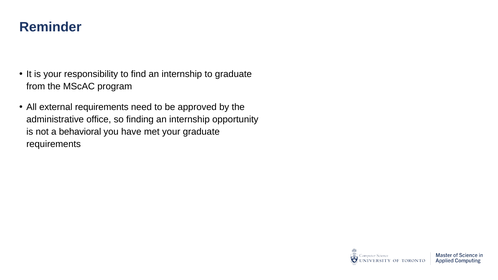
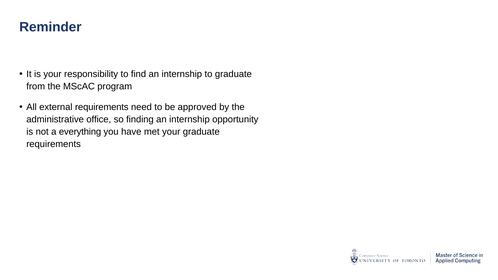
behavioral: behavioral -> everything (80, 132)
